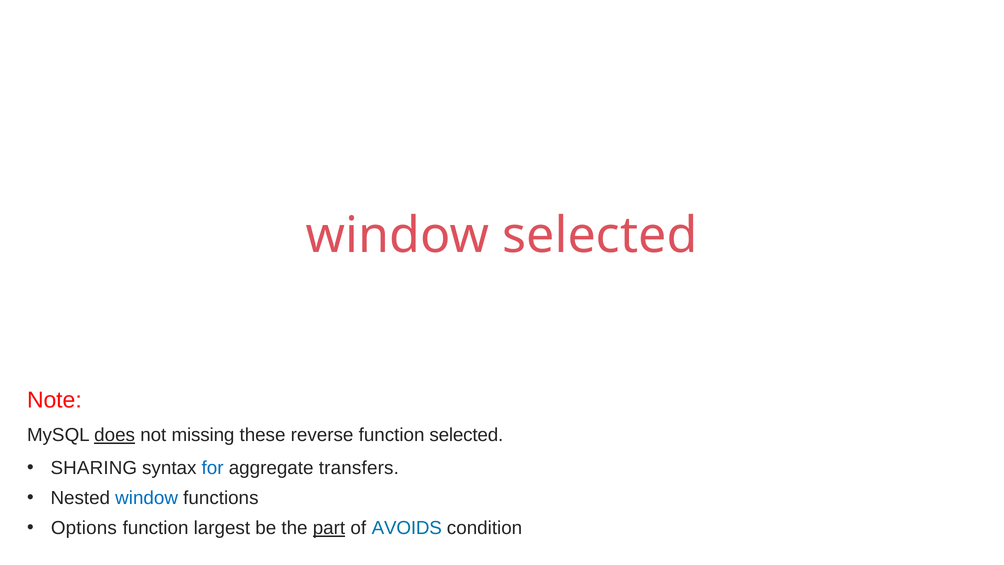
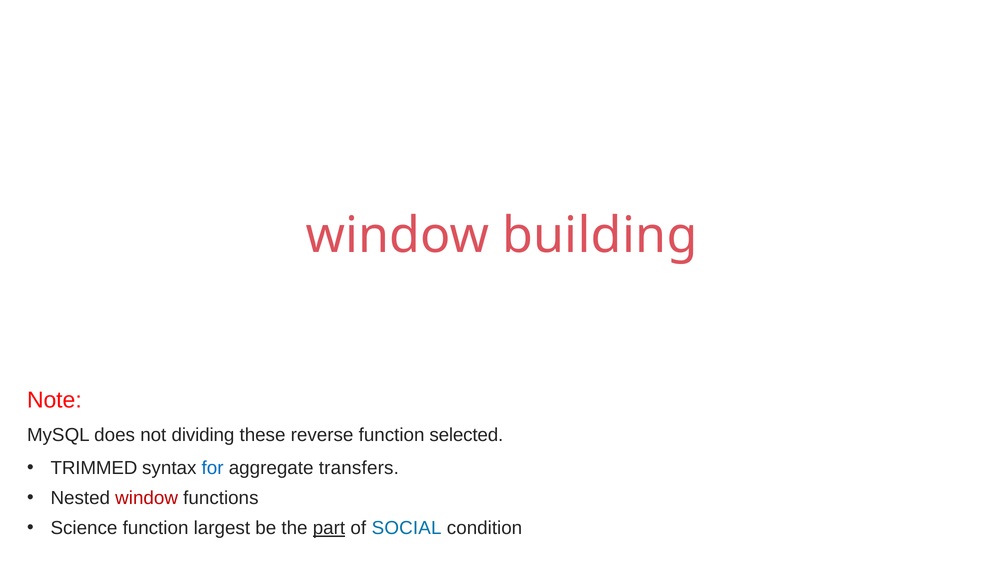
window selected: selected -> building (600, 235)
does underline: present -> none (115, 435)
missing: missing -> dividing (203, 435)
SHARING: SHARING -> TRIMMED (94, 468)
window colour: blue -> red (147, 498)
Options: Options -> Science (84, 528)
AVOIDS: AVOIDS -> SOCIAL (407, 528)
